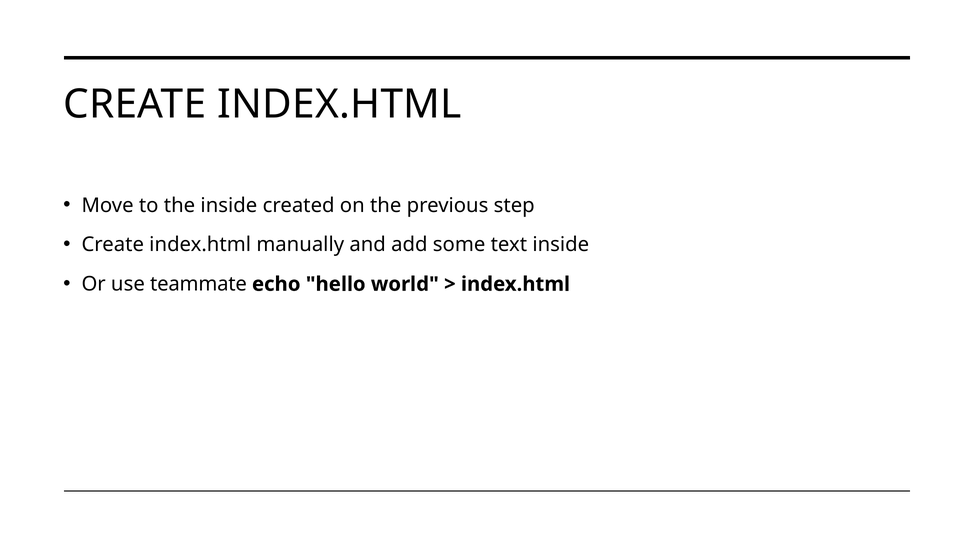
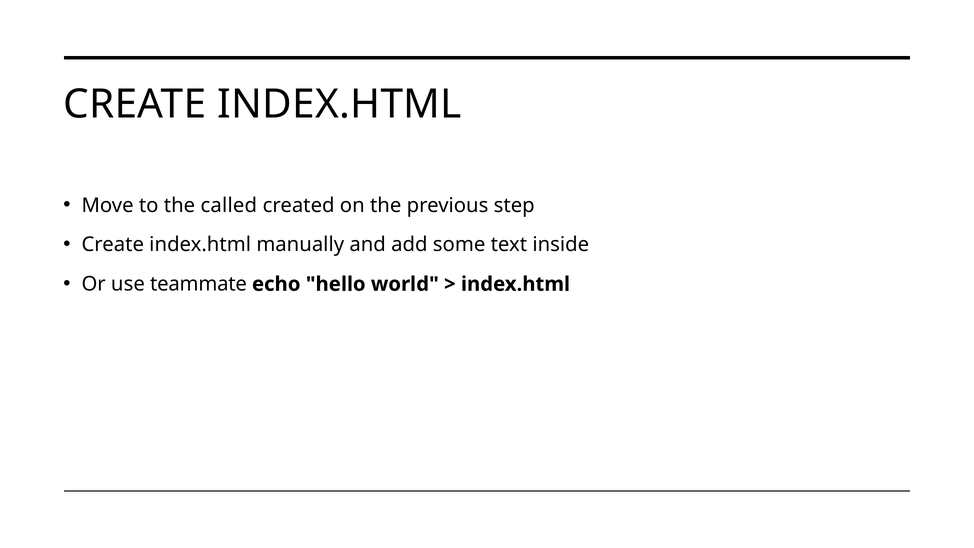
the inside: inside -> called (229, 205)
